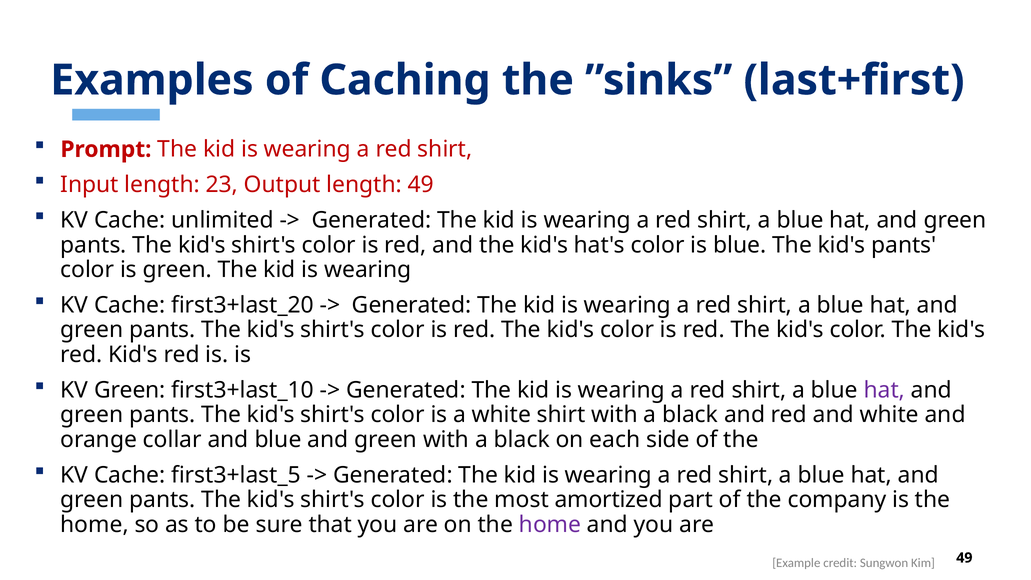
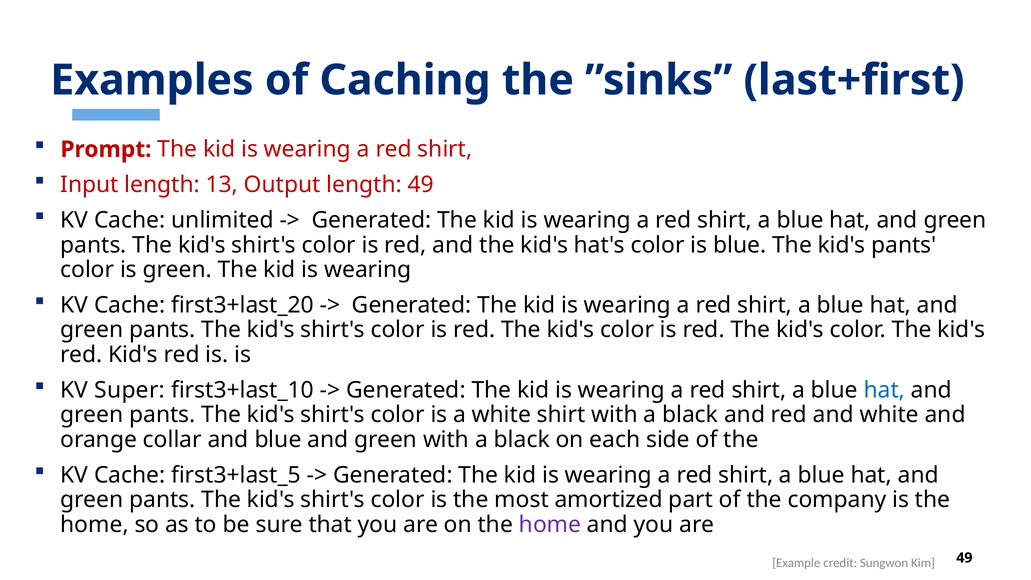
23: 23 -> 13 (222, 185)
KV Green: Green -> Super (130, 390)
hat colour: purple -> blue (884, 390)
